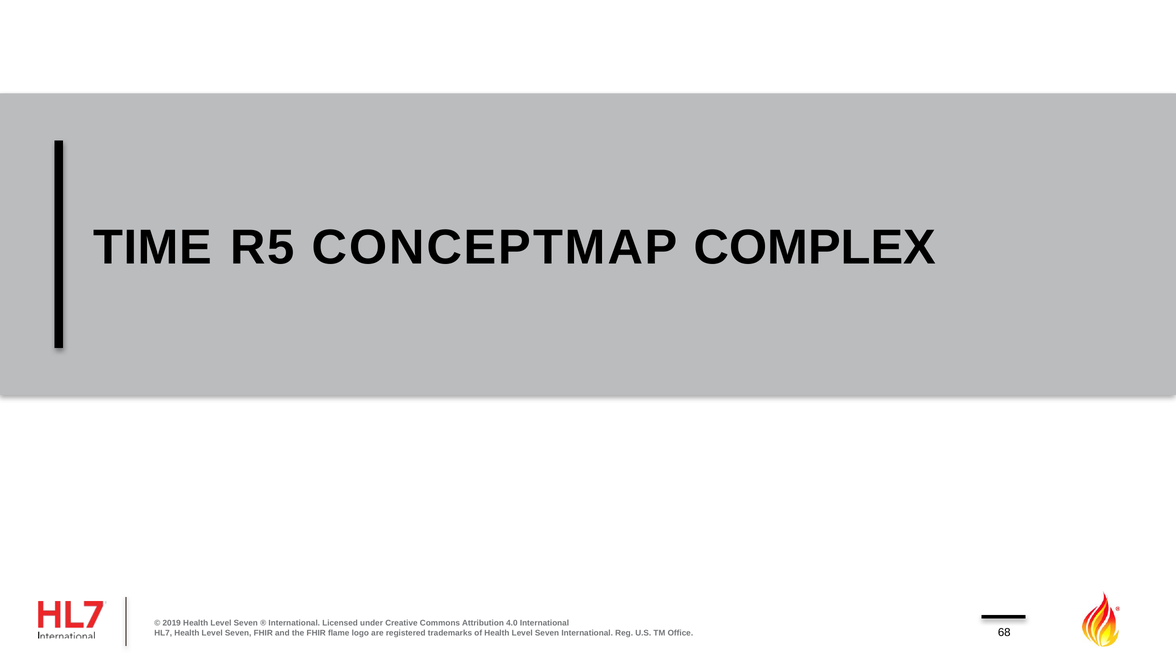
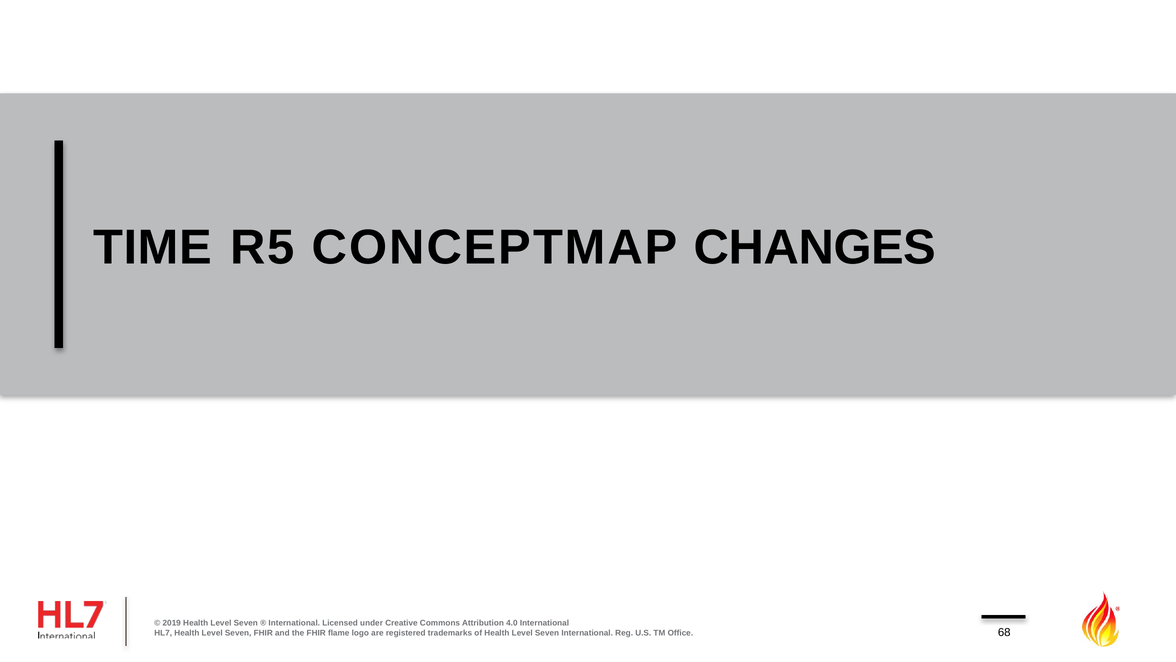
COMPLEX: COMPLEX -> CHANGES (815, 247)
